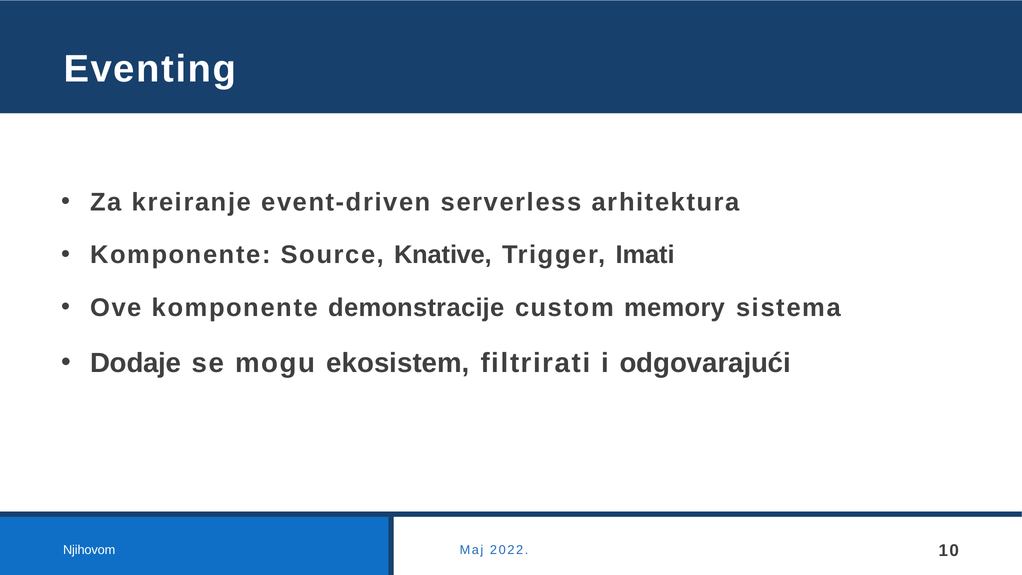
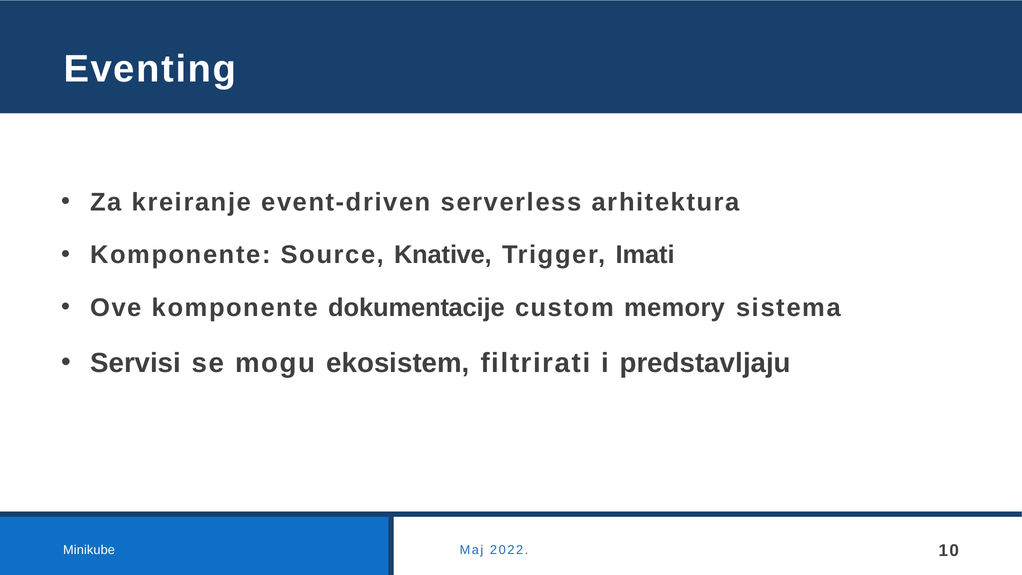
demonstracije: demonstracije -> dokumentacije (417, 308)
Dodaje: Dodaje -> Servisi (136, 363)
odgovarajući: odgovarajući -> predstavljaju (705, 363)
Njihovom: Njihovom -> Minikube (89, 550)
